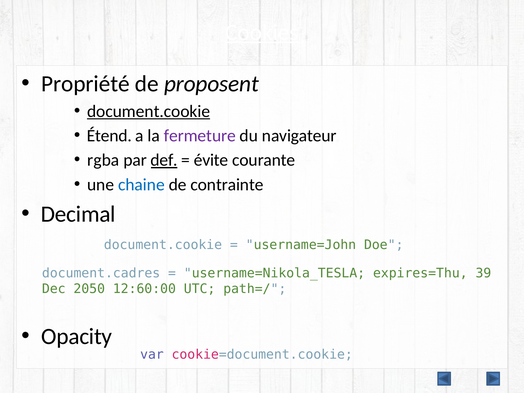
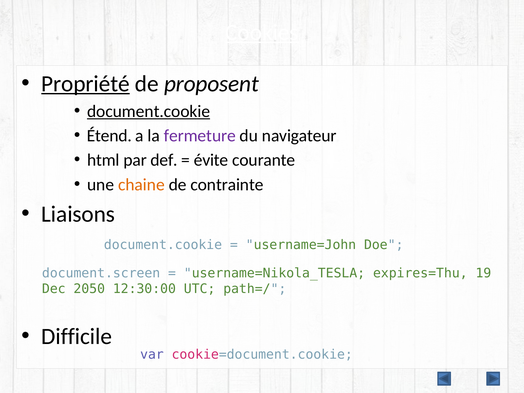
Propriété underline: none -> present (85, 84)
rgba: rgba -> html (103, 160)
def underline: present -> none (164, 160)
chaine colour: blue -> orange (141, 185)
Decimal: Decimal -> Liaisons (78, 214)
document.cadres: document.cadres -> document.screen (101, 273)
39: 39 -> 19 (483, 273)
12:60:00: 12:60:00 -> 12:30:00 (144, 289)
Opacity: Opacity -> Difficile (77, 336)
